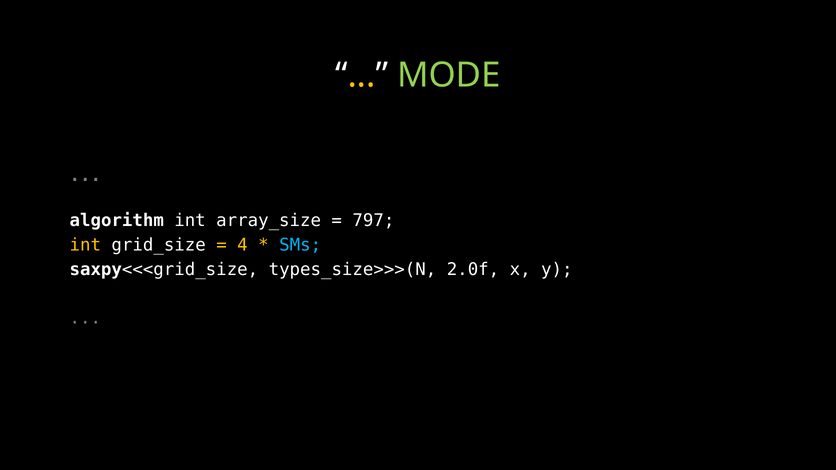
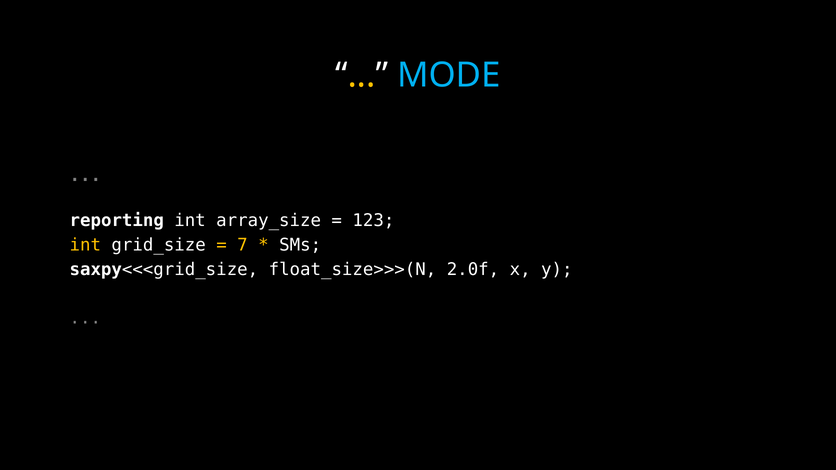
MODE colour: light green -> light blue (449, 75)
algorithm: algorithm -> reporting (117, 221)
797: 797 -> 123 (373, 221)
4: 4 -> 7 (242, 245)
SMs colour: light blue -> white (300, 245)
types_size>>>(N: types_size>>>(N -> float_size>>>(N (352, 269)
